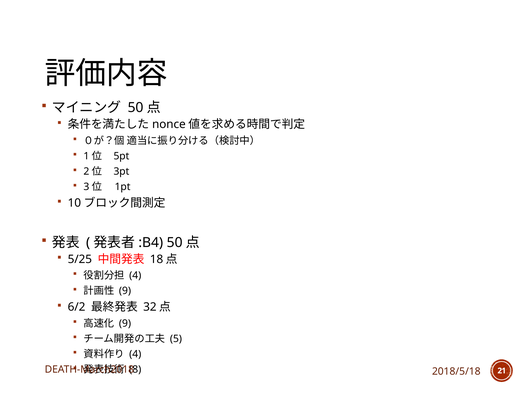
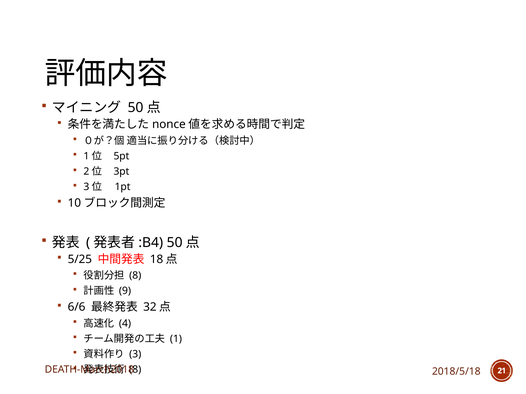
4: 4 -> 8 (135, 276)
6/2: 6/2 -> 6/6 (77, 307)
9: 9 -> 4 (125, 324)
5: 5 -> 1 (176, 339)
4: 4 -> 3 (135, 355)
